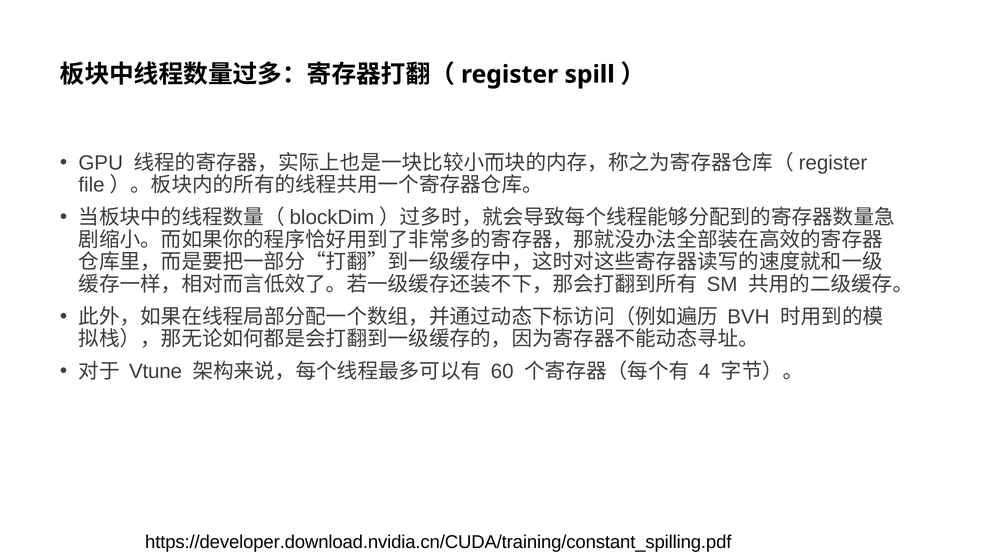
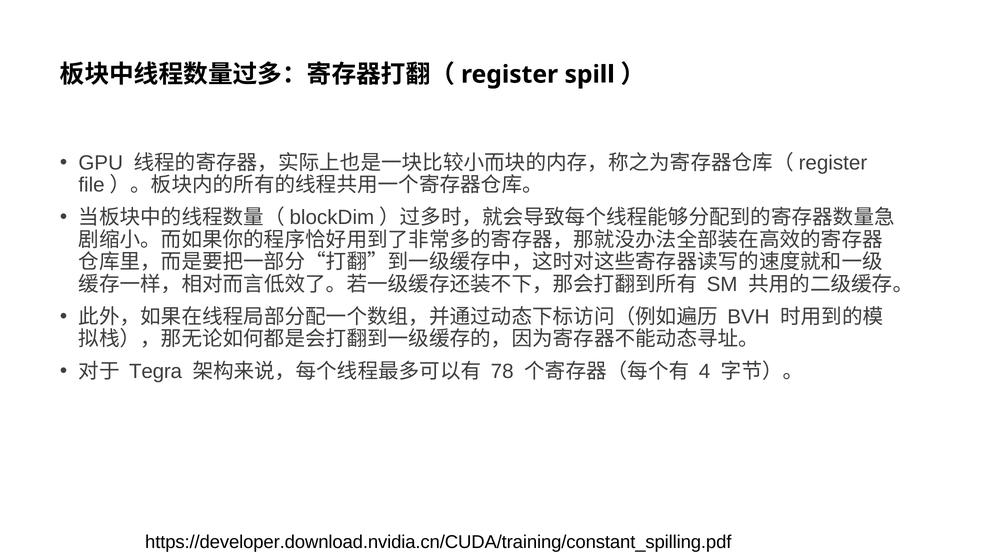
Vtune: Vtune -> Tegra (156, 371)
60: 60 -> 78 (502, 371)
